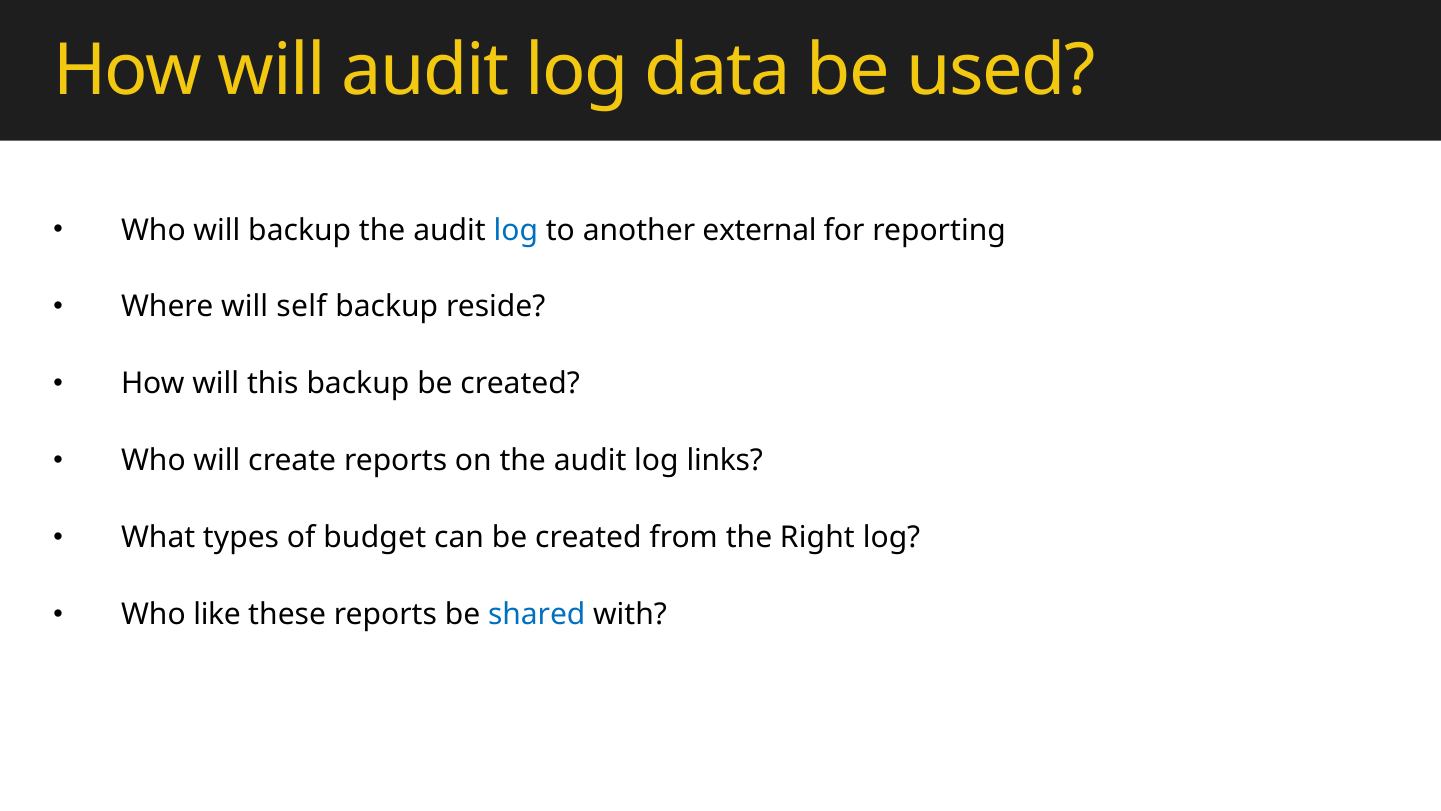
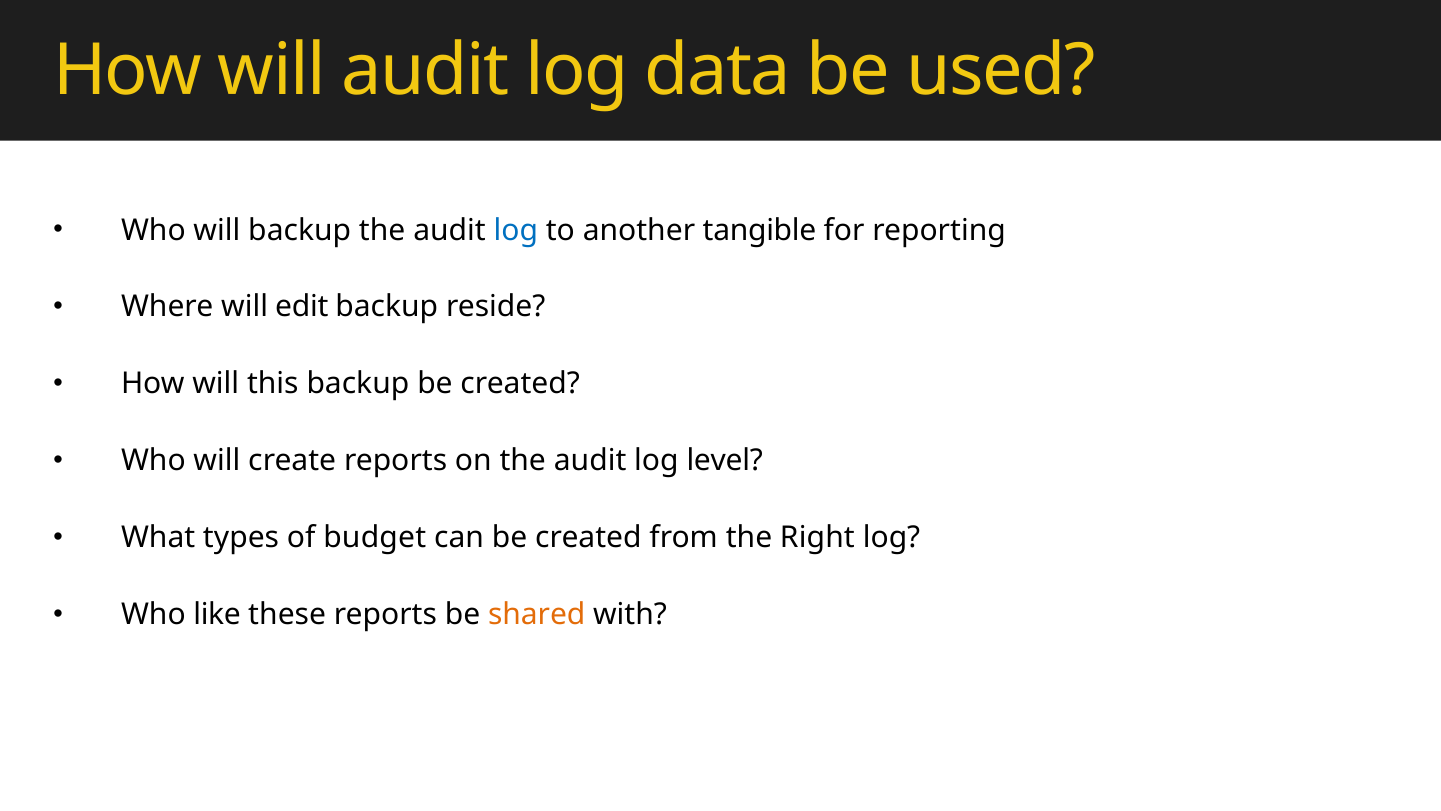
external: external -> tangible (760, 230)
self: self -> edit (302, 307)
links: links -> level (725, 461)
shared colour: blue -> orange (537, 614)
